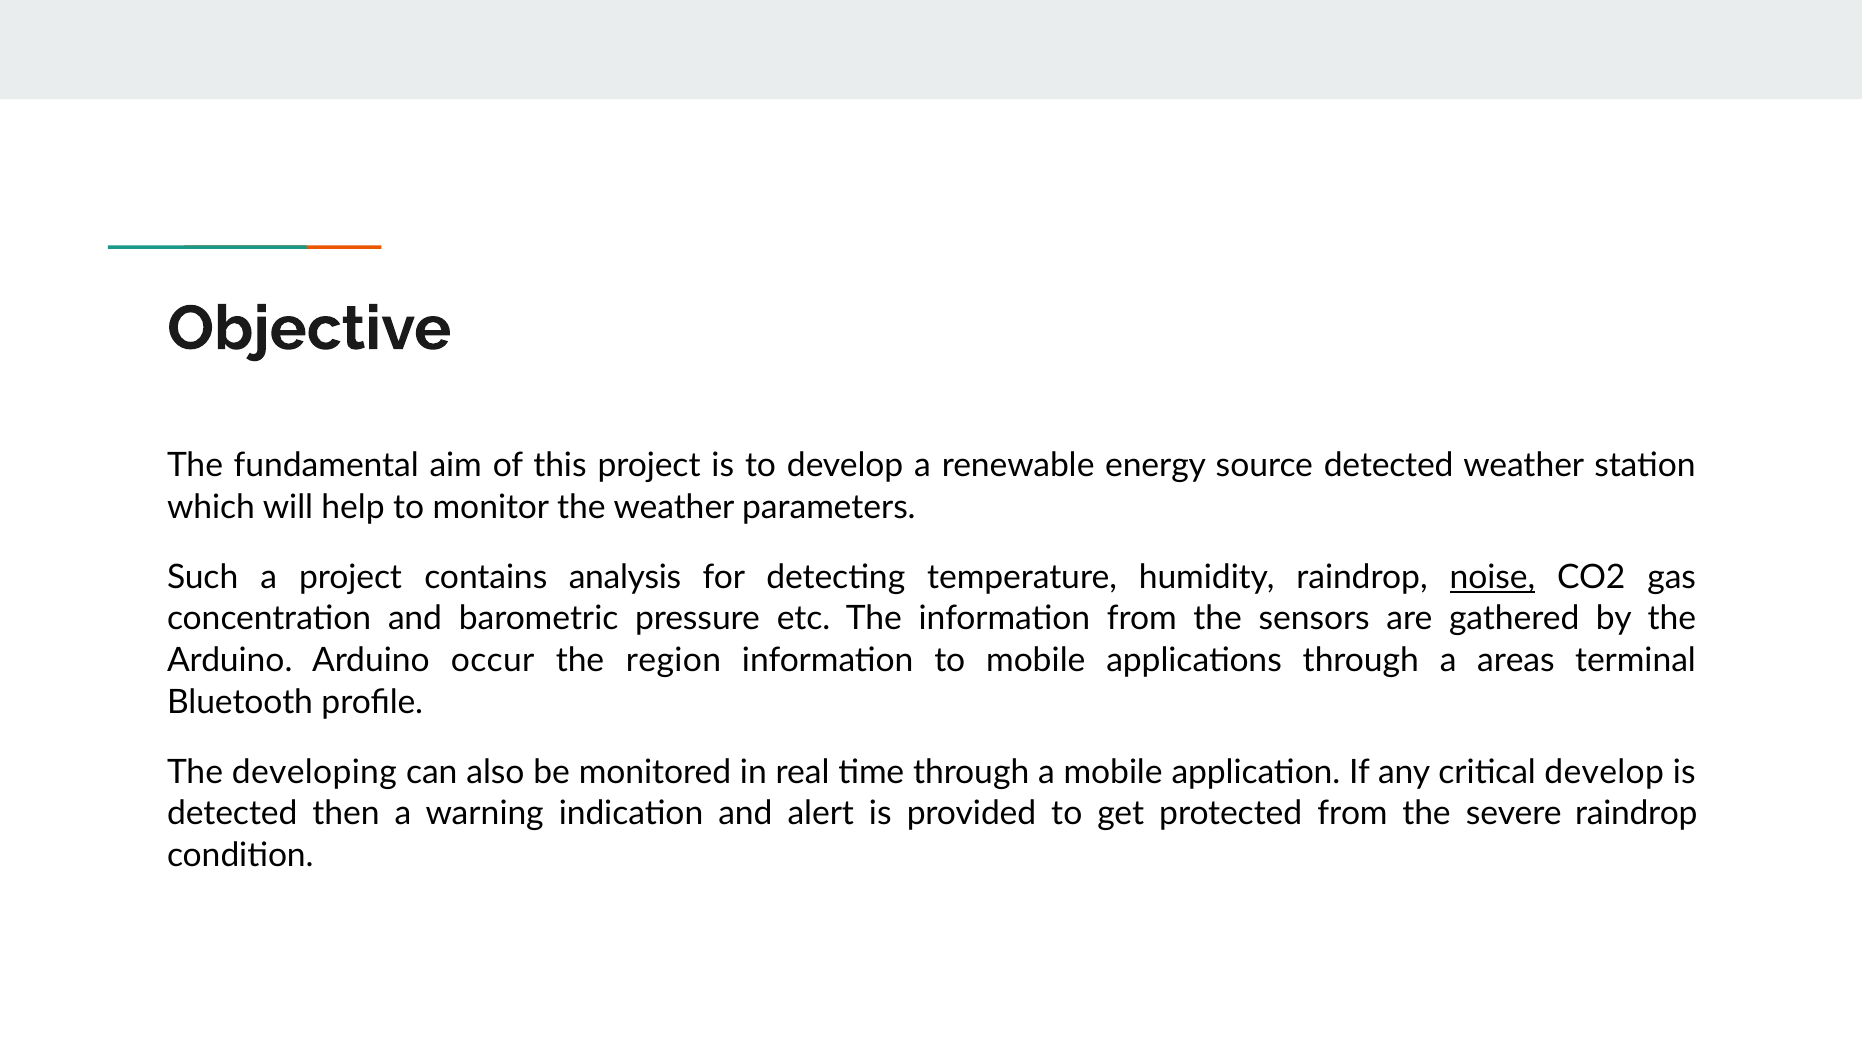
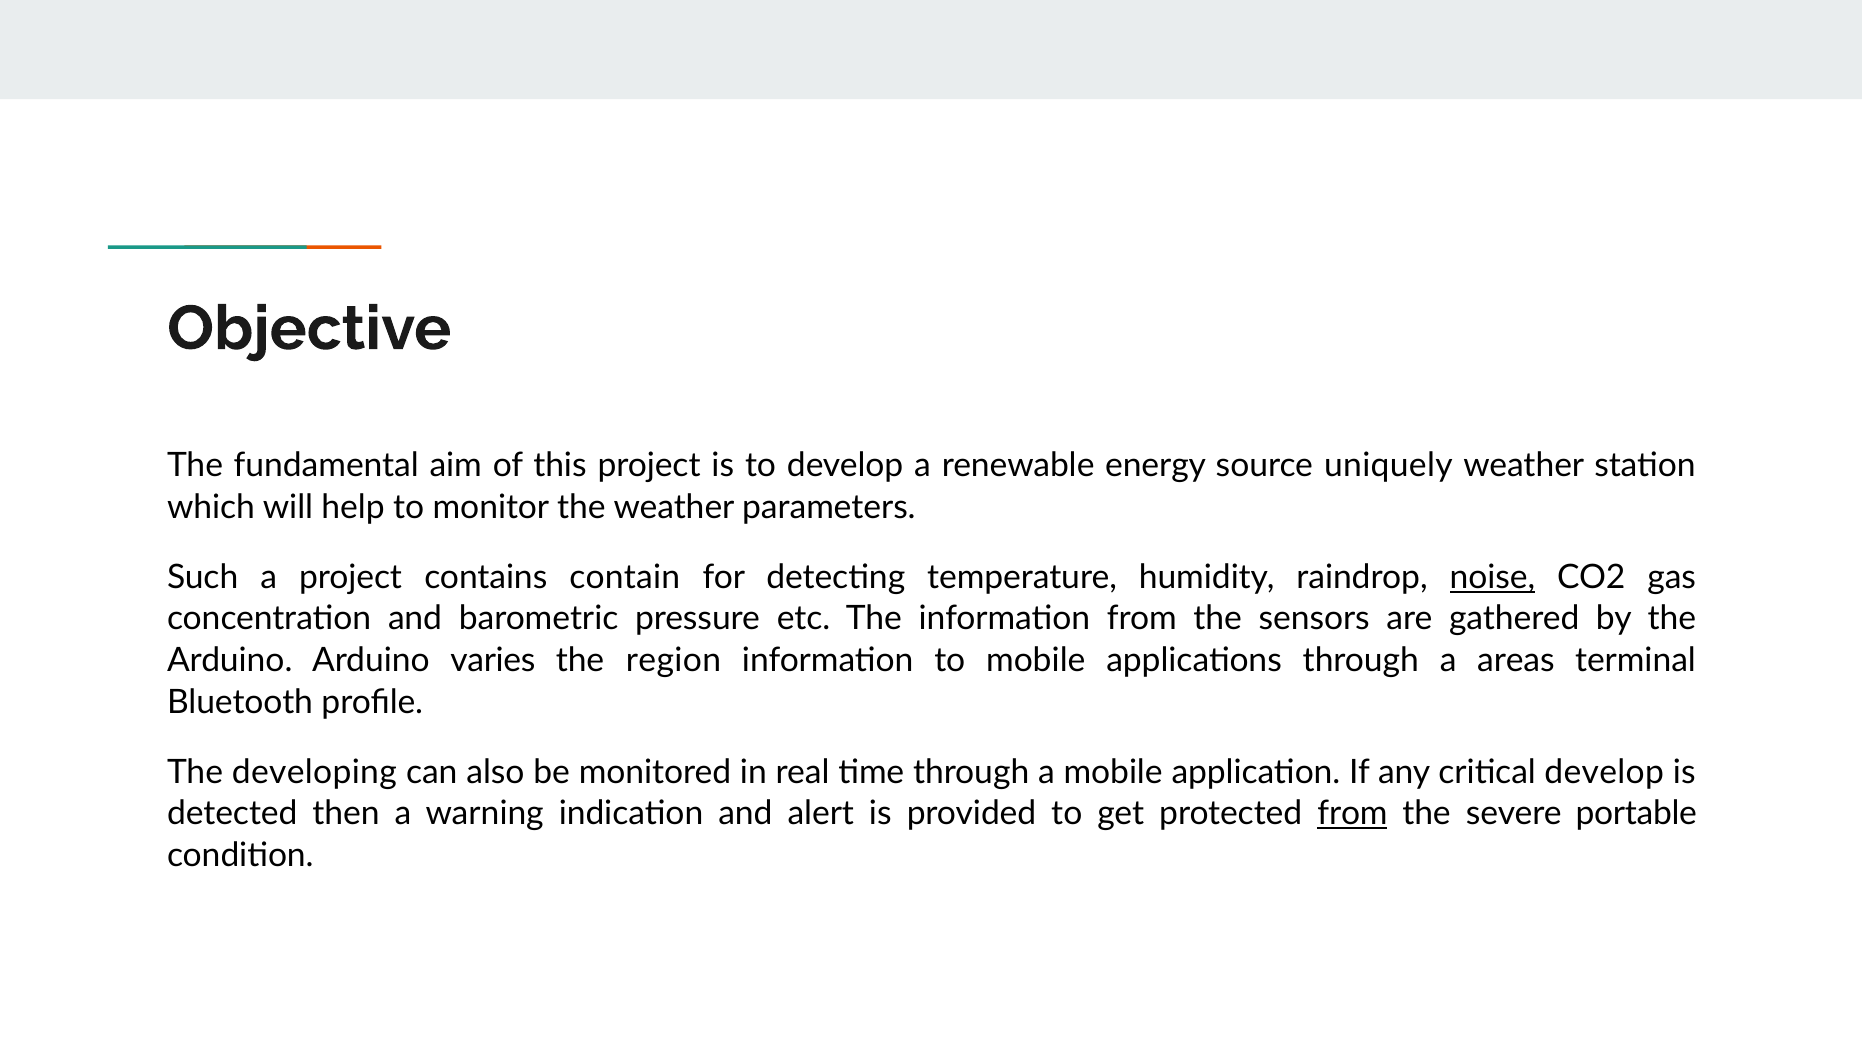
source detected: detected -> uniquely (1388, 466)
analysis: analysis -> contain (625, 577)
occur: occur -> varies (493, 661)
from underline: none -> present (1353, 814)
severe raindrop: raindrop -> portable (1636, 814)
